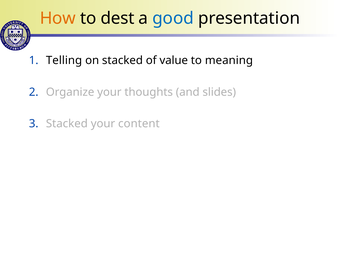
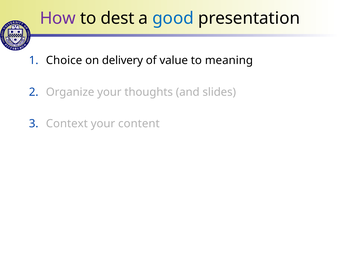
How colour: orange -> purple (58, 18)
Telling: Telling -> Choice (64, 60)
on stacked: stacked -> delivery (123, 60)
Stacked: Stacked -> Context (67, 124)
